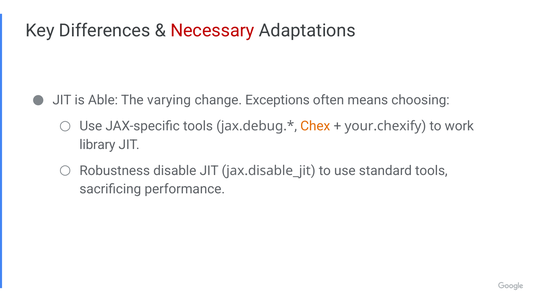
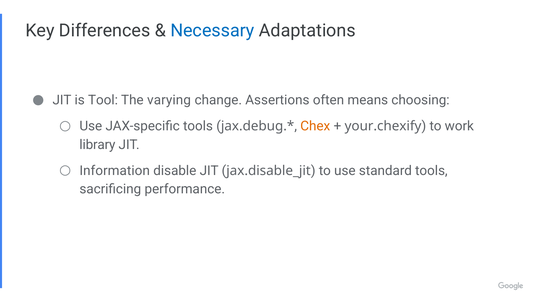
Necessary colour: red -> blue (212, 31)
Able: Able -> Tool (103, 100)
Exceptions: Exceptions -> Assertions (277, 100)
Robustness: Robustness -> Information (115, 171)
